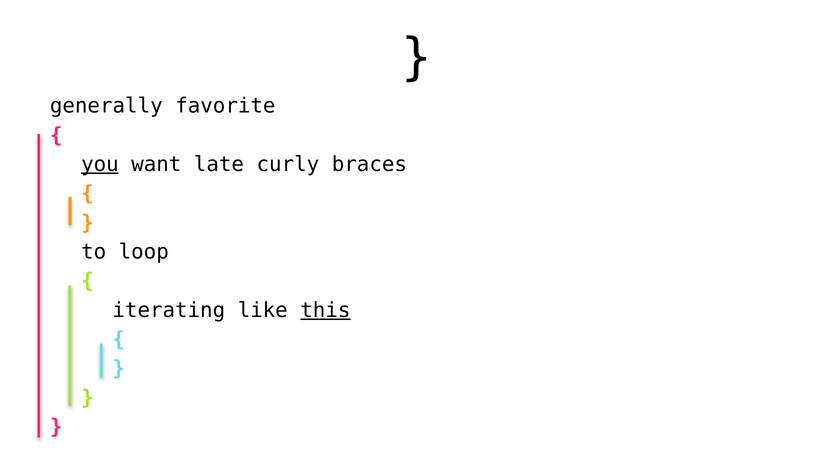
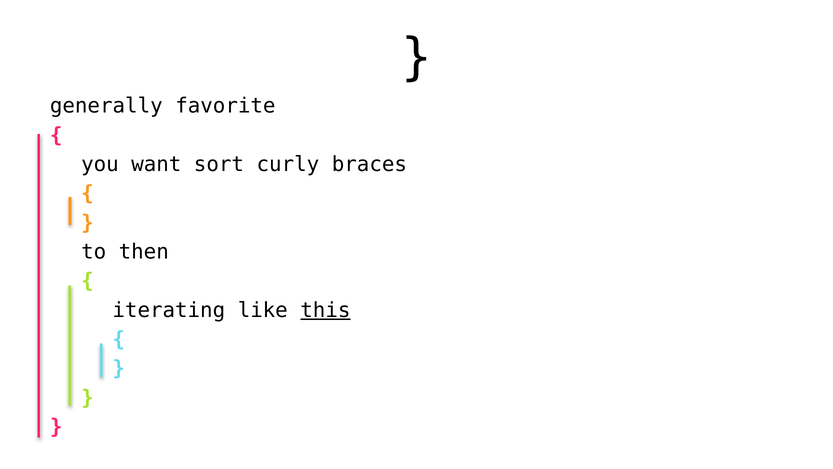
you underline: present -> none (100, 164)
late: late -> sort (219, 164)
loop: loop -> then (144, 252)
